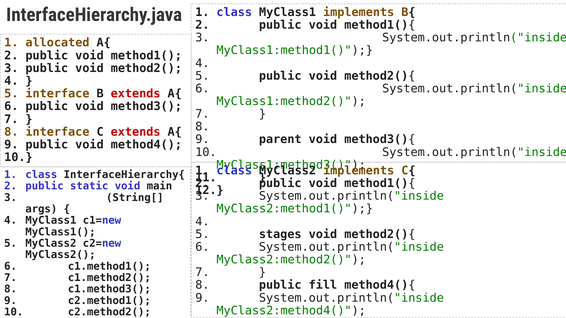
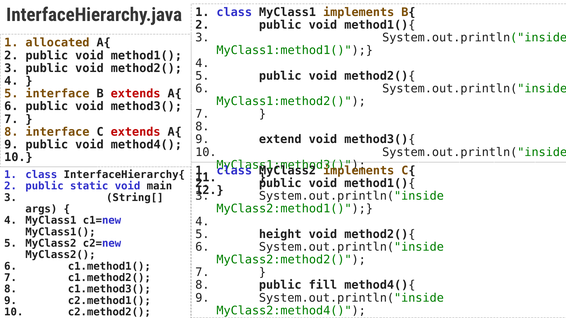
parent: parent -> extend (280, 140)
stages: stages -> height (280, 234)
